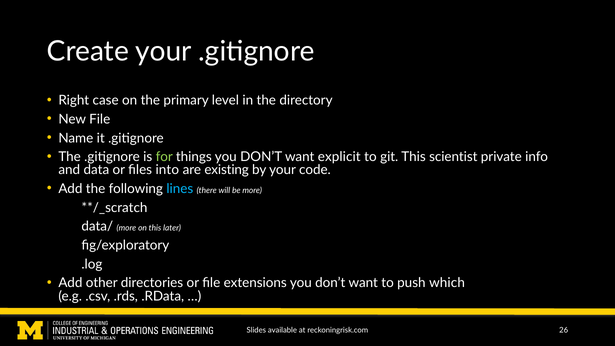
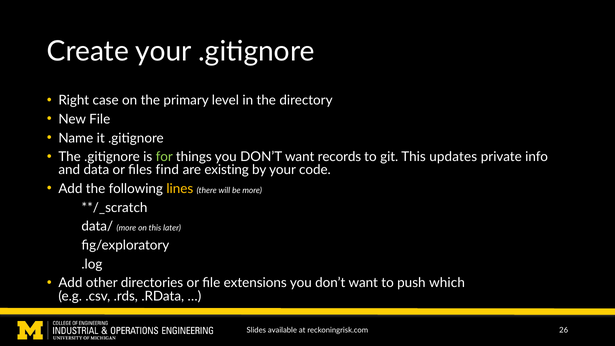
explicit: explicit -> records (339, 157)
scientist: scientist -> updates (453, 157)
into: into -> find (167, 170)
lines colour: light blue -> yellow (180, 189)
